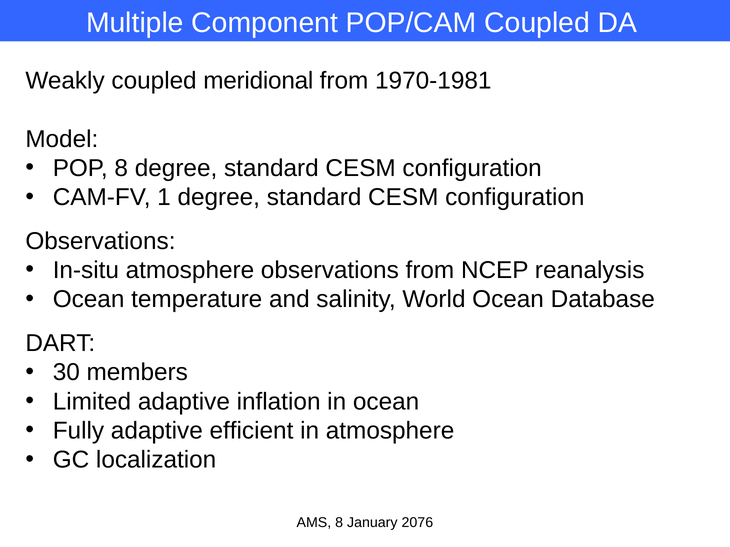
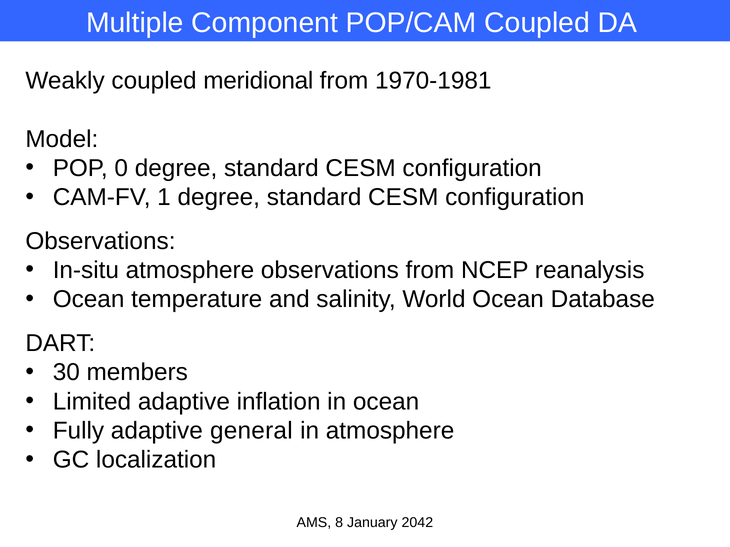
POP 8: 8 -> 0 (121, 168)
efficient: efficient -> general (251, 431)
2076: 2076 -> 2042 (417, 523)
